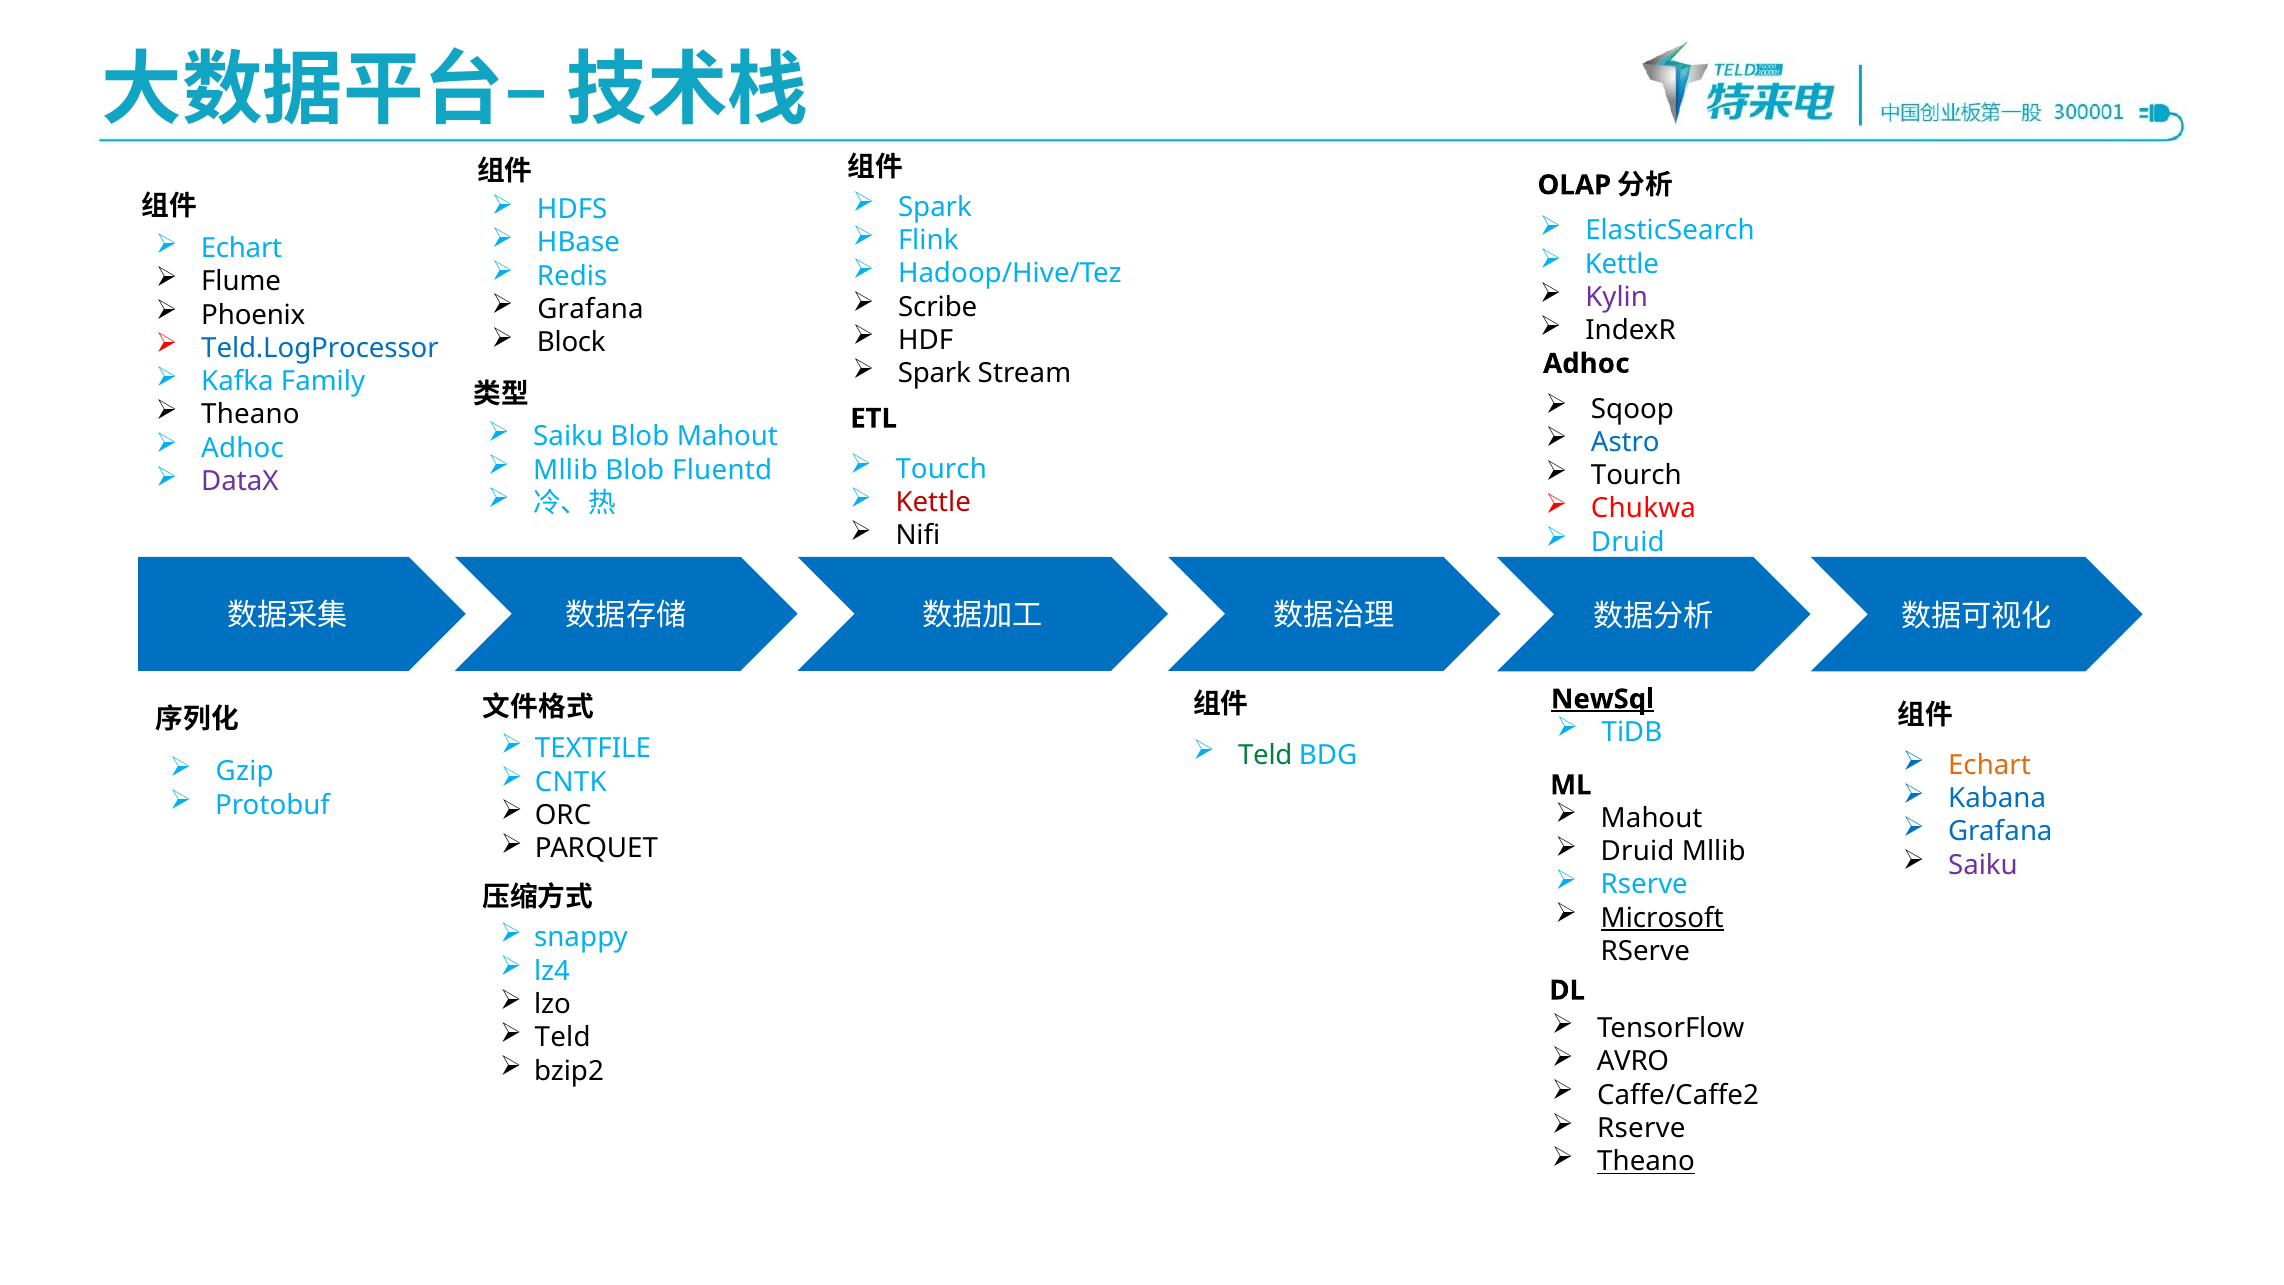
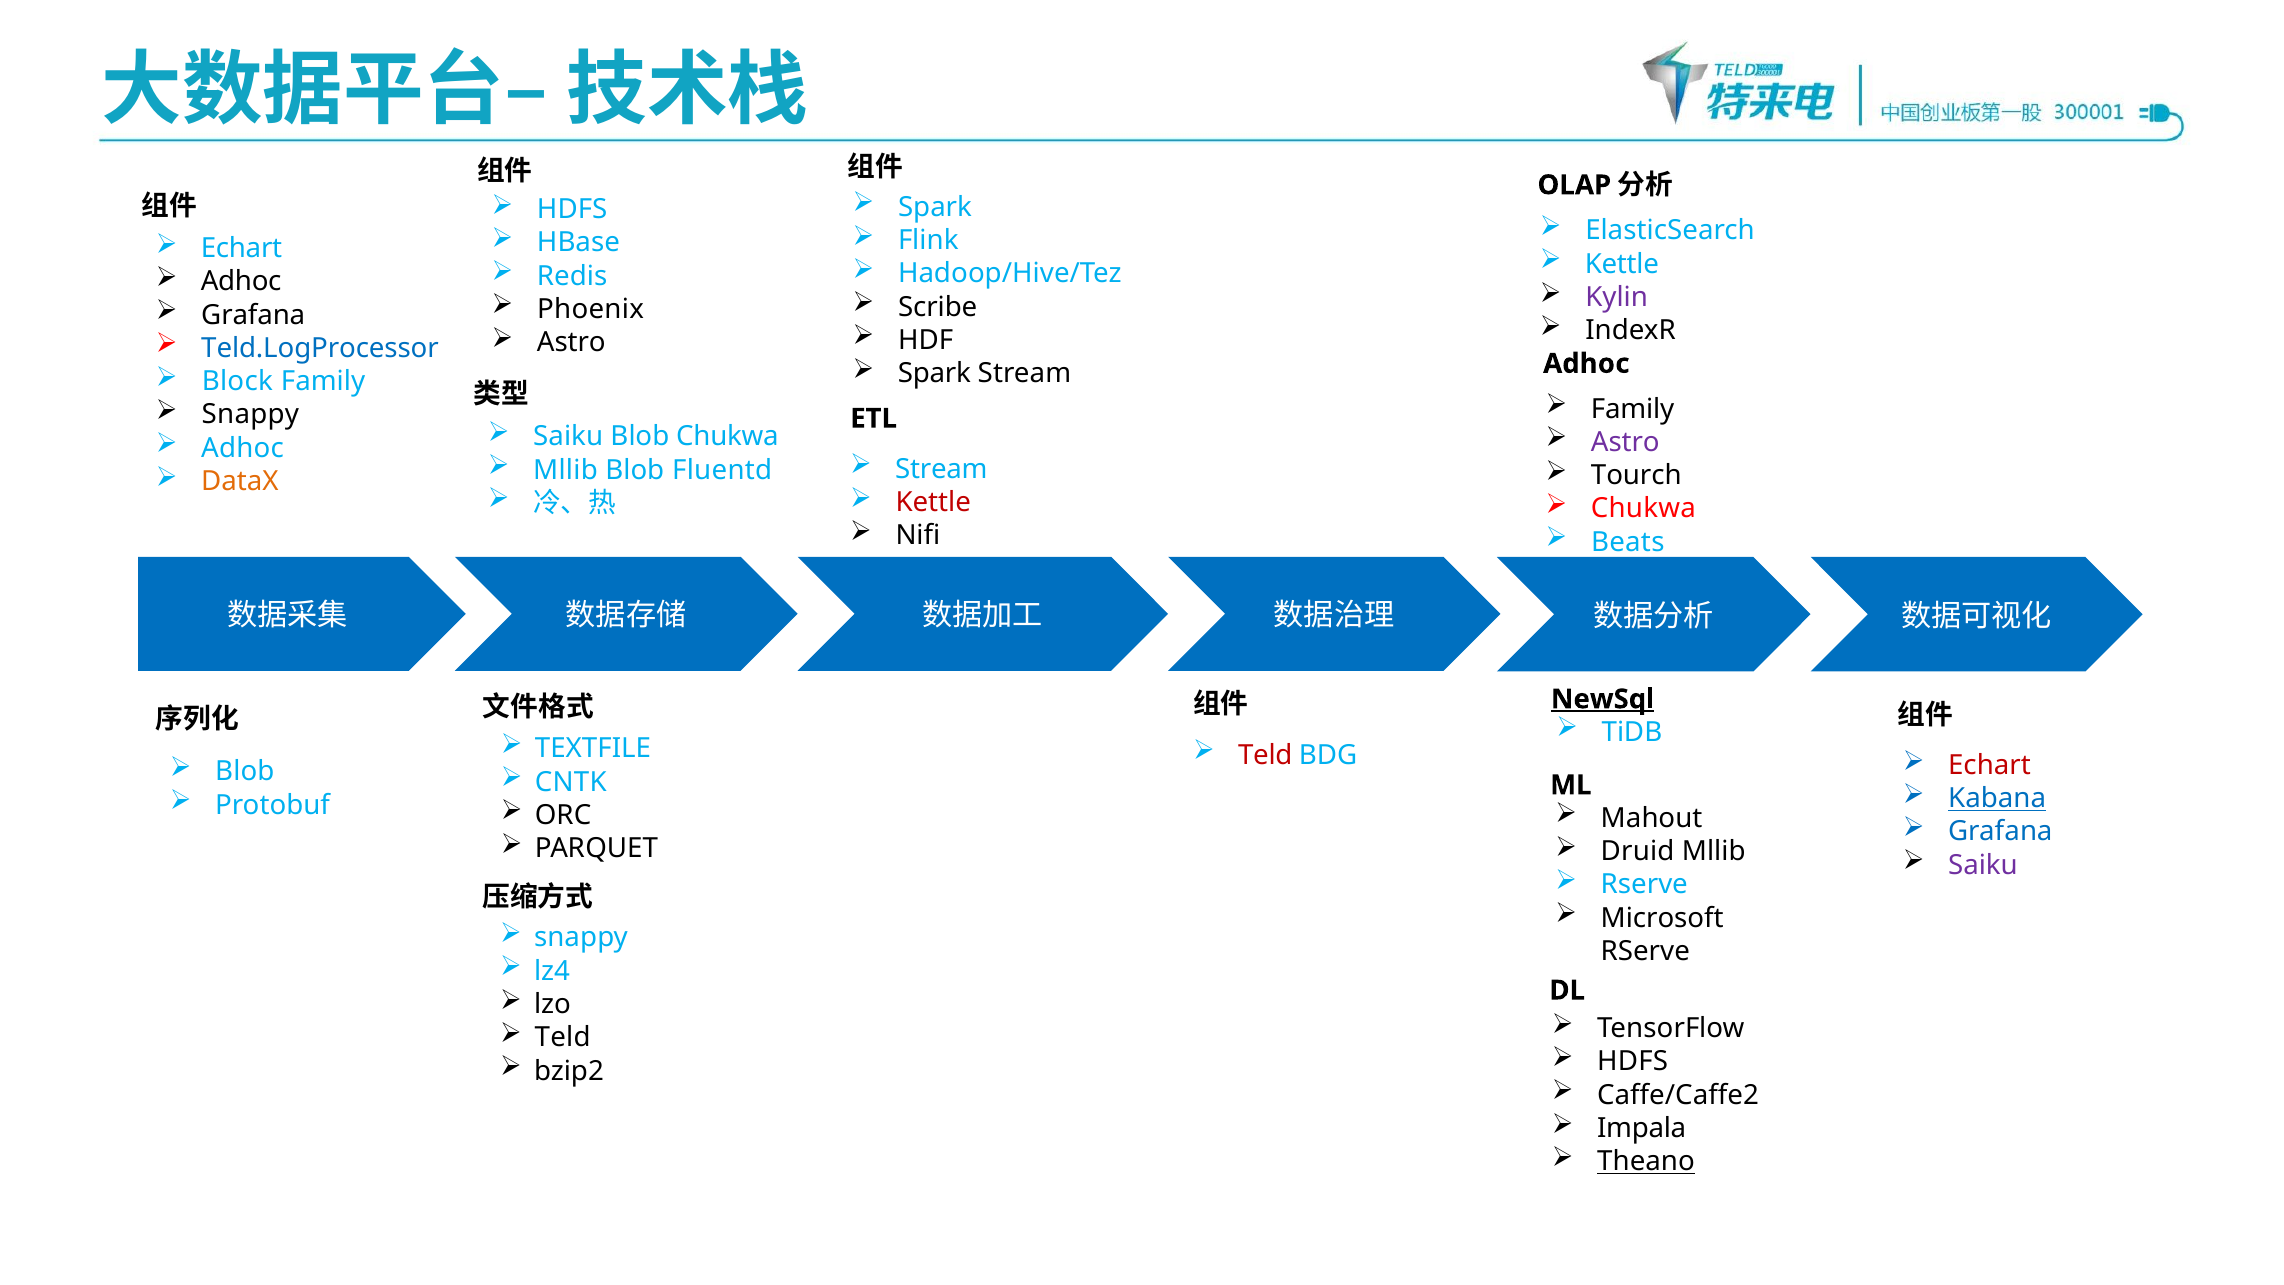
Flume: Flume -> Adhoc (241, 282)
Grafana: Grafana -> Phoenix (591, 309)
Phoenix: Phoenix -> Grafana (253, 315)
Block: Block -> Astro (571, 342)
Kafka: Kafka -> Block (237, 381)
Sqoop: Sqoop -> Family (1633, 409)
Theano: Theano -> Snappy (250, 415)
Blob Mahout: Mahout -> Chukwa (727, 437)
Astro colour: blue -> purple (1625, 442)
Tourch: Tourch -> Stream (941, 469)
DataX colour: purple -> orange (240, 481)
Druid: Druid -> Beats (1628, 542)
Teld colour: green -> red (1265, 755)
Echart colour: orange -> red (1989, 765)
Gzip: Gzip -> Blob (245, 771)
Kabana underline: none -> present (1997, 798)
Microsoft underline: present -> none (1662, 918)
AVRO: AVRO -> HDFS (1633, 1061)
Rserve: Rserve -> Impala (1642, 1128)
